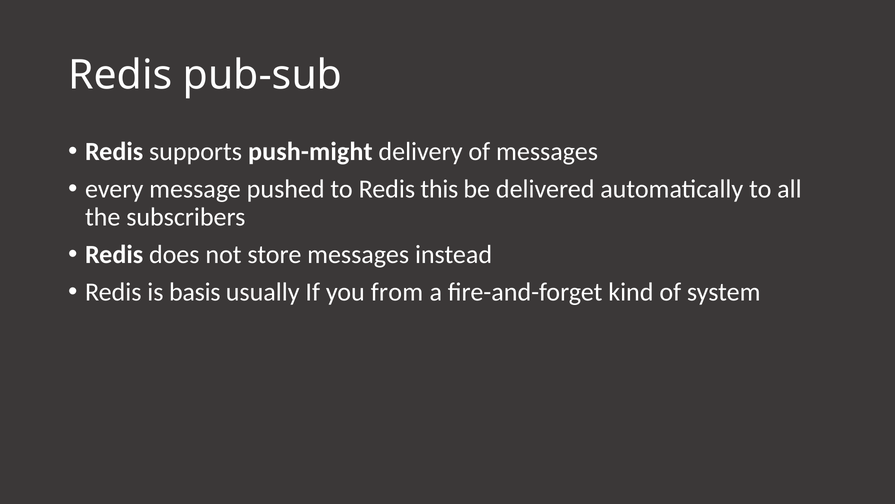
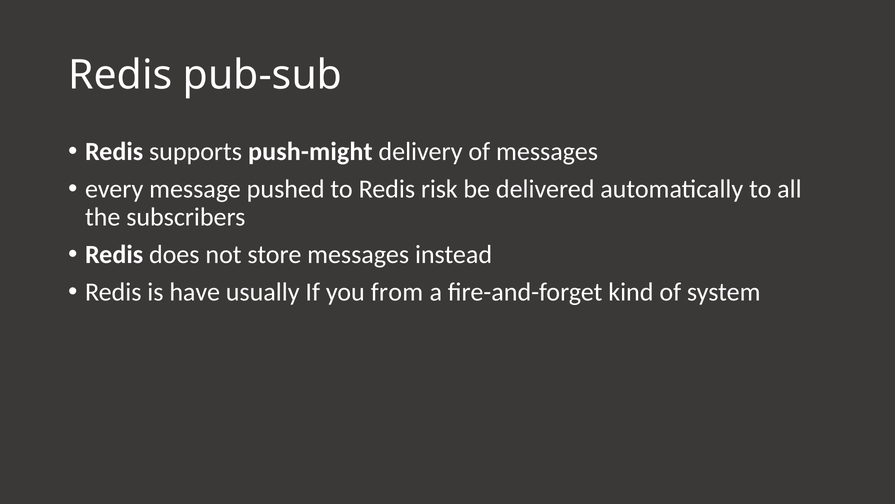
this: this -> risk (439, 189)
basis: basis -> have (195, 292)
